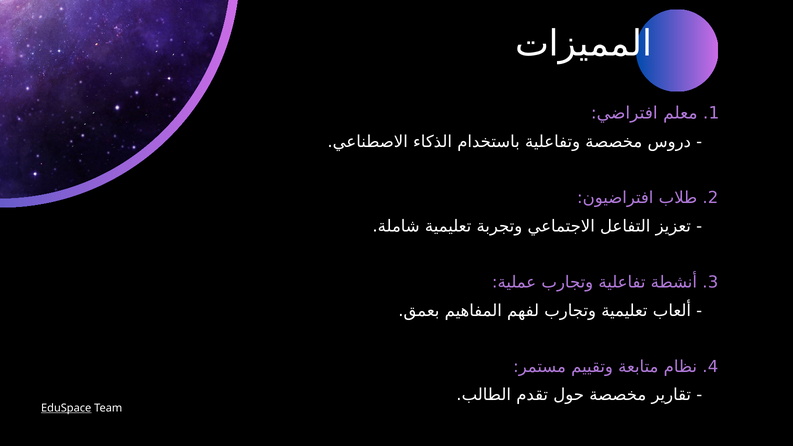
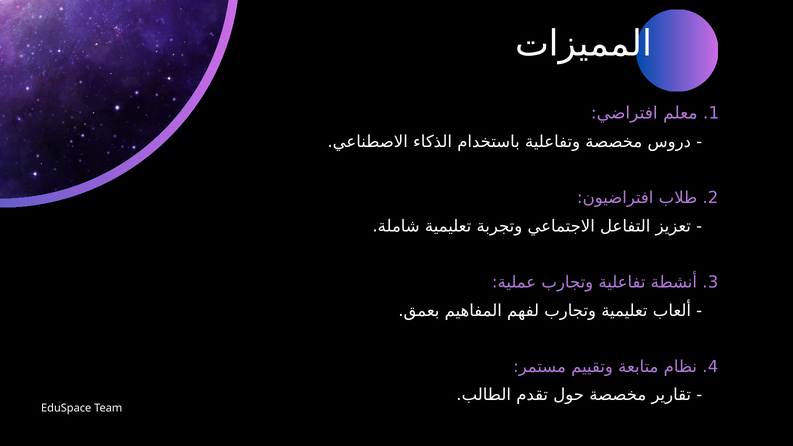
EduSpace underline: present -> none (66, 408)
